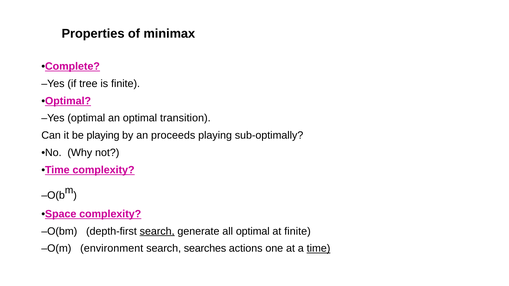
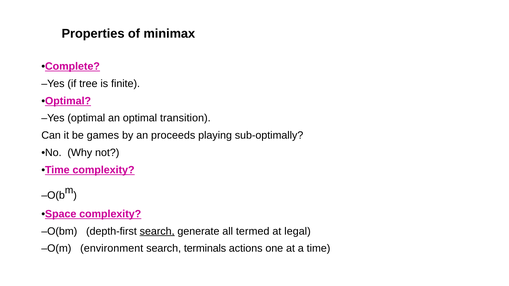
be playing: playing -> games (103, 136)
all optimal: optimal -> termed (253, 231)
at finite: finite -> legal (298, 231)
searches: searches -> terminals (205, 249)
time underline: present -> none (319, 249)
